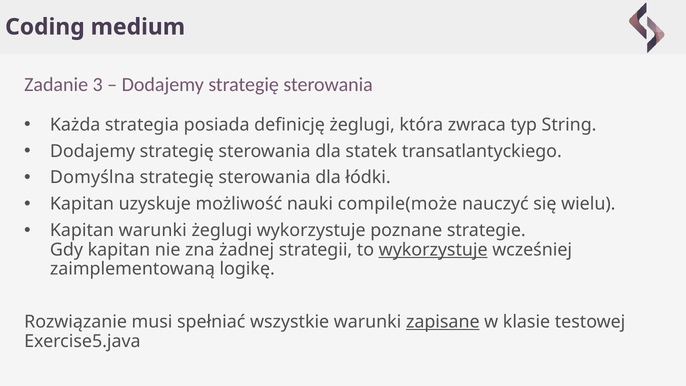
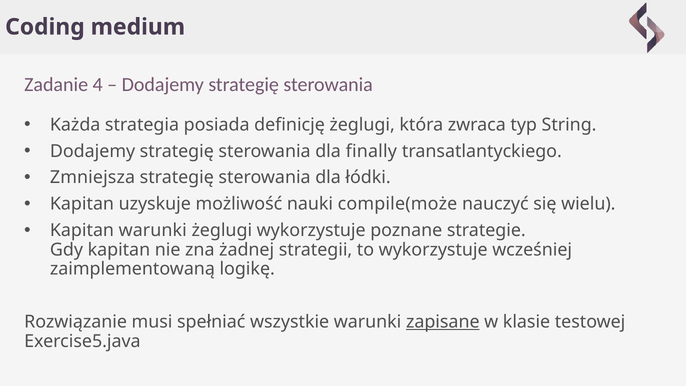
3: 3 -> 4 (98, 85)
statek: statek -> finally (371, 151)
Domyślna: Domyślna -> Zmniejsza (93, 177)
wykorzystuje underline: present -> none (433, 250)
